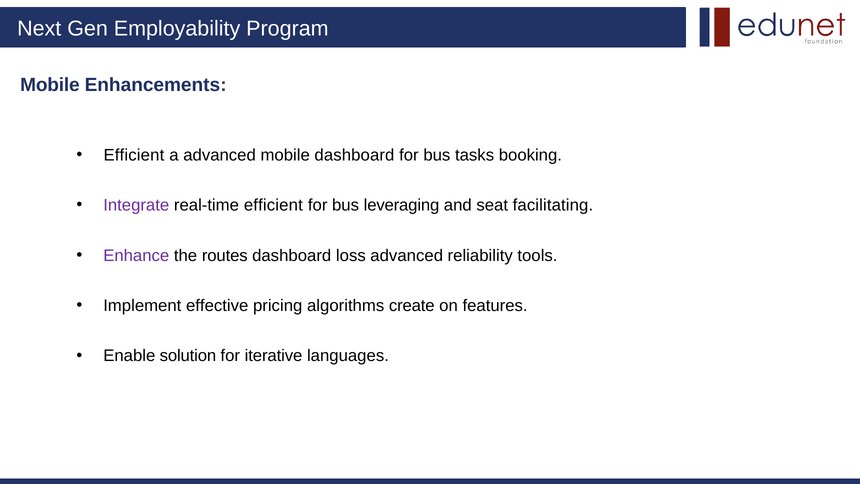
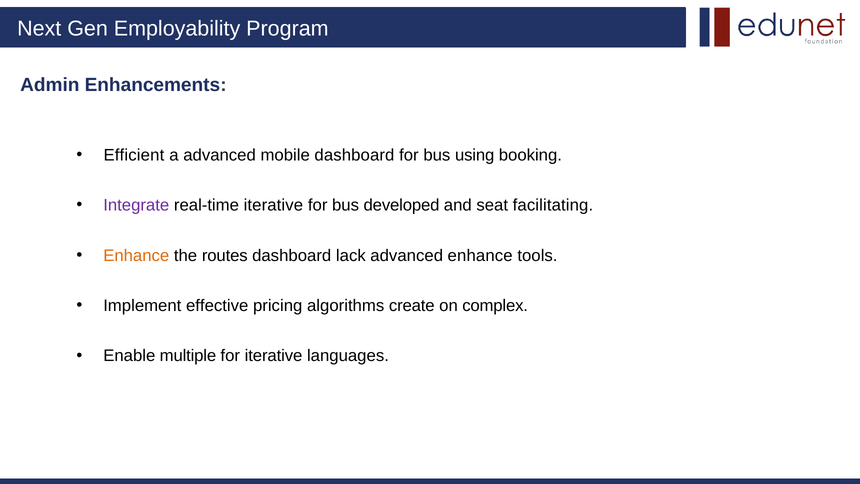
Mobile: Mobile -> Admin (50, 85)
tasks: tasks -> using (475, 155)
real-time efficient: efficient -> iterative (273, 205)
leveraging: leveraging -> developed (402, 205)
Enhance colour: purple -> orange (136, 255)
loss: loss -> lack (351, 255)
advanced reliability: reliability -> enhance (480, 255)
features: features -> complex (495, 306)
solution: solution -> multiple (188, 356)
